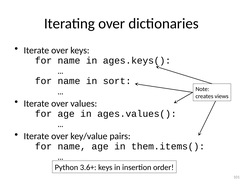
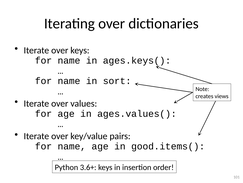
them.items(: them.items( -> good.items( (168, 146)
